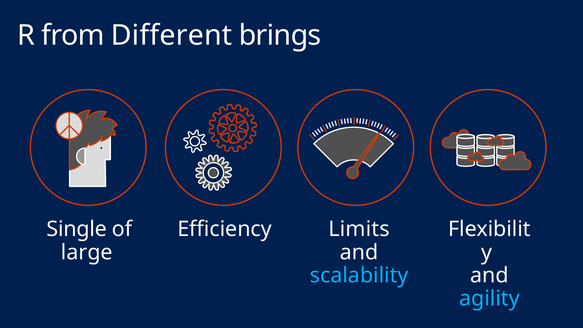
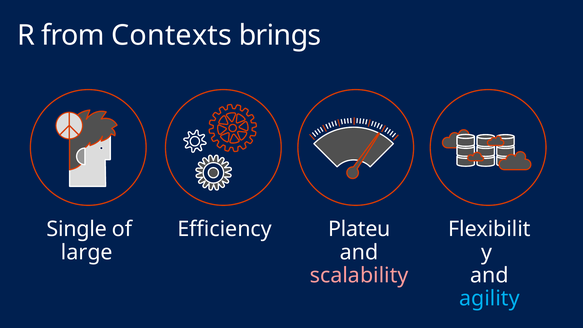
Different: Different -> Contexts (171, 35)
Limits: Limits -> Plateu (359, 229)
scalability colour: light blue -> pink (359, 275)
